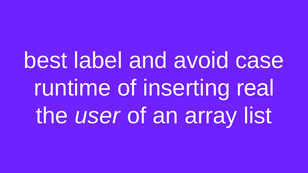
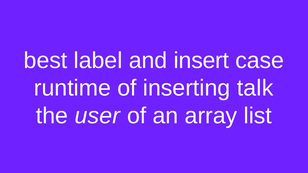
avoid: avoid -> insert (201, 61)
real: real -> talk (255, 88)
